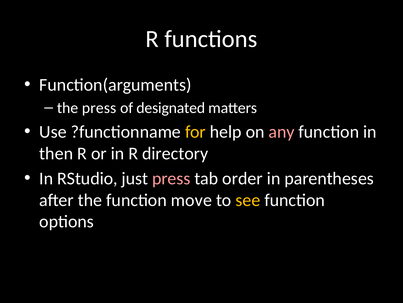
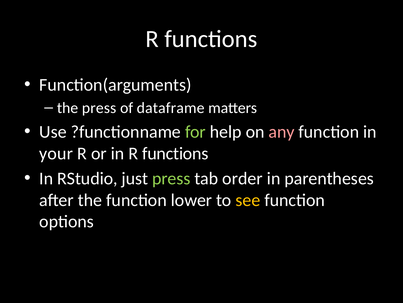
designated: designated -> dataframe (171, 108)
for colour: yellow -> light green (195, 132)
then: then -> your (56, 153)
in R directory: directory -> functions (175, 153)
press colour: pink -> light green (171, 178)
move: move -> lower (192, 200)
